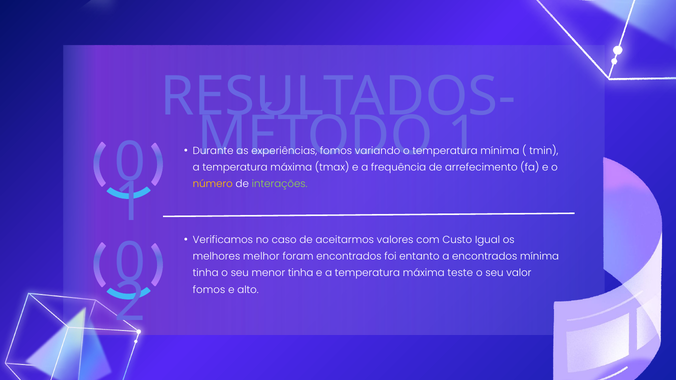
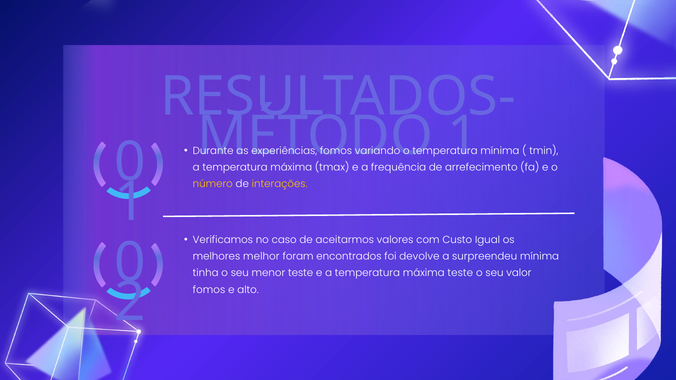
interações colour: light green -> yellow (280, 184)
entanto: entanto -> devolve (419, 257)
a encontrados: encontrados -> surpreendeu (485, 257)
menor tinha: tinha -> teste (301, 273)
